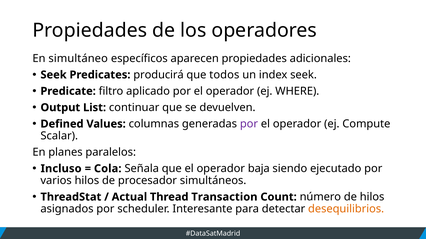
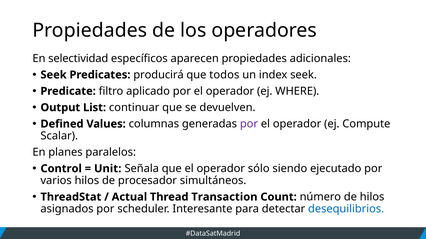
simultáneo: simultáneo -> selectividad (78, 59)
Incluso: Incluso -> Control (61, 169)
Cola: Cola -> Unit (108, 169)
baja: baja -> sólo (259, 169)
desequilibrios colour: orange -> blue (346, 209)
